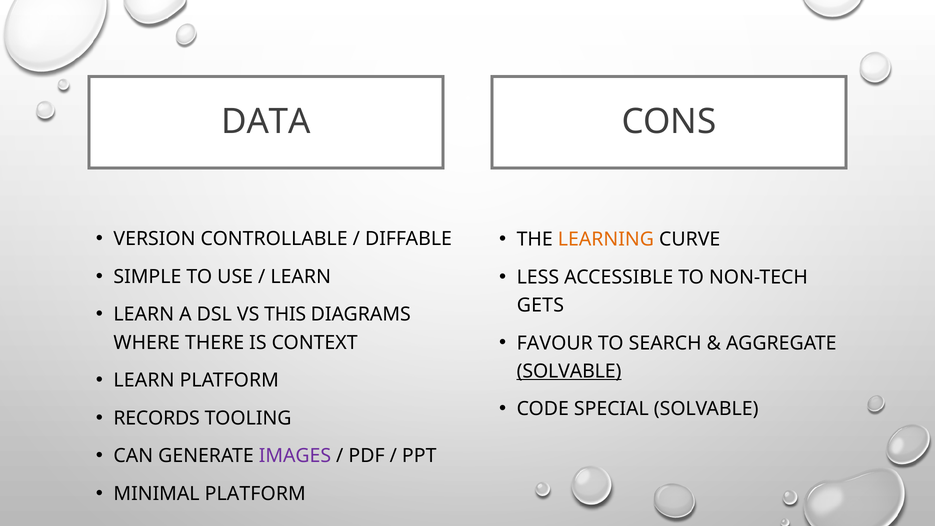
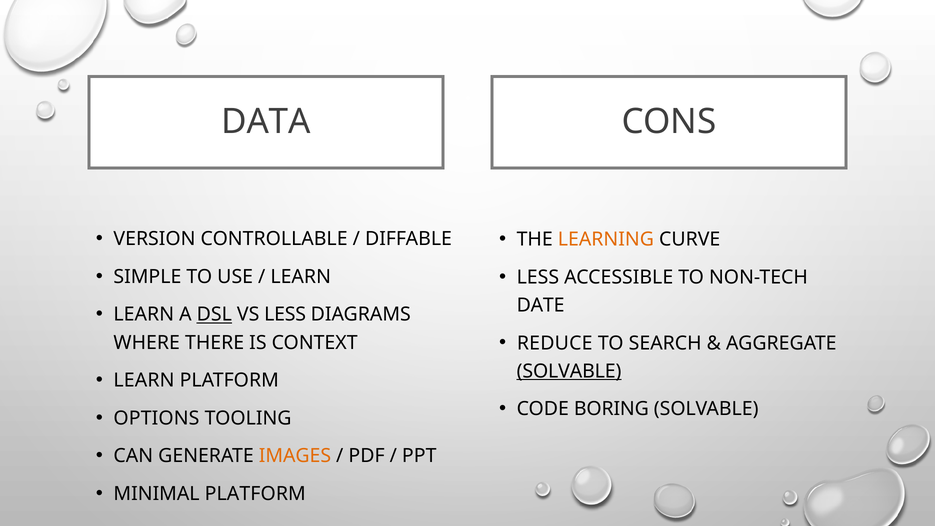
GETS: GETS -> DATE (541, 305)
DSL underline: none -> present (214, 314)
VS THIS: THIS -> LESS (285, 314)
FAVOUR: FAVOUR -> REDUCE (555, 343)
SPECIAL: SPECIAL -> BORING (611, 409)
RECORDS: RECORDS -> OPTIONS (156, 418)
IMAGES colour: purple -> orange (295, 456)
